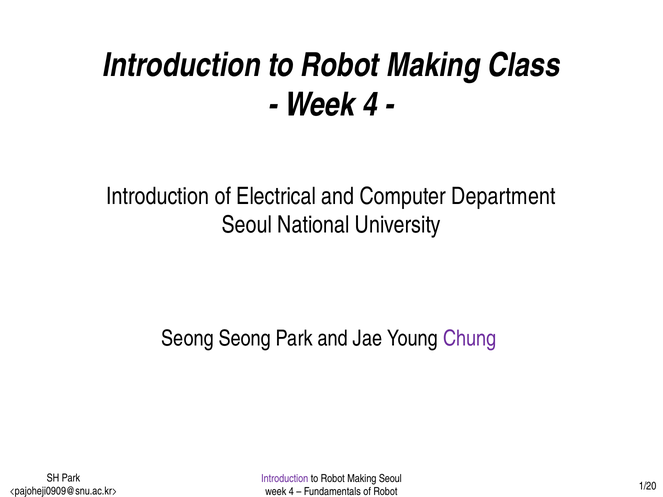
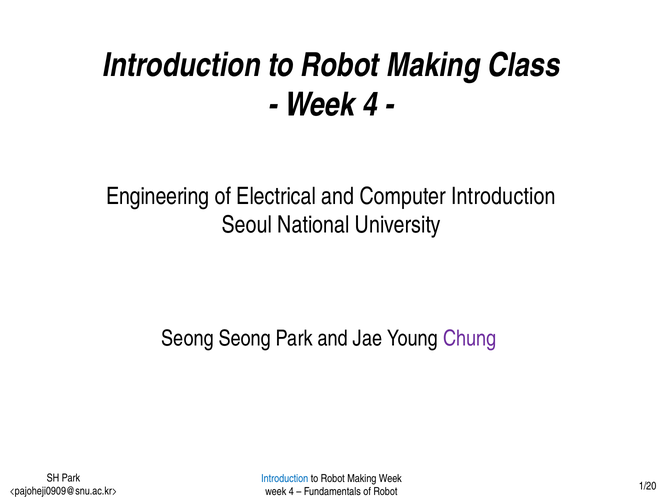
Introduction: Introduction -> Engineering (158, 196)
Computer Department: Department -> Introduction (503, 196)
Introduction colour: purple -> blue (285, 479)
Making Seoul: Seoul -> Week (390, 479)
